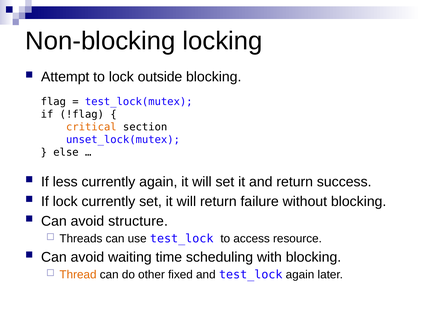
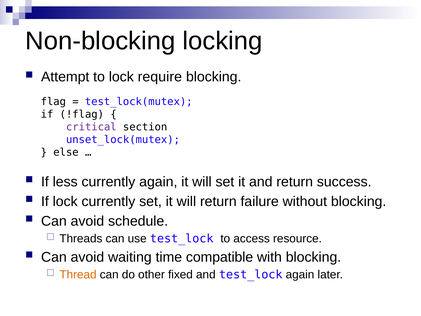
outside: outside -> require (160, 77)
critical colour: orange -> purple (91, 127)
structure: structure -> schedule (138, 221)
scheduling: scheduling -> compatible (220, 257)
